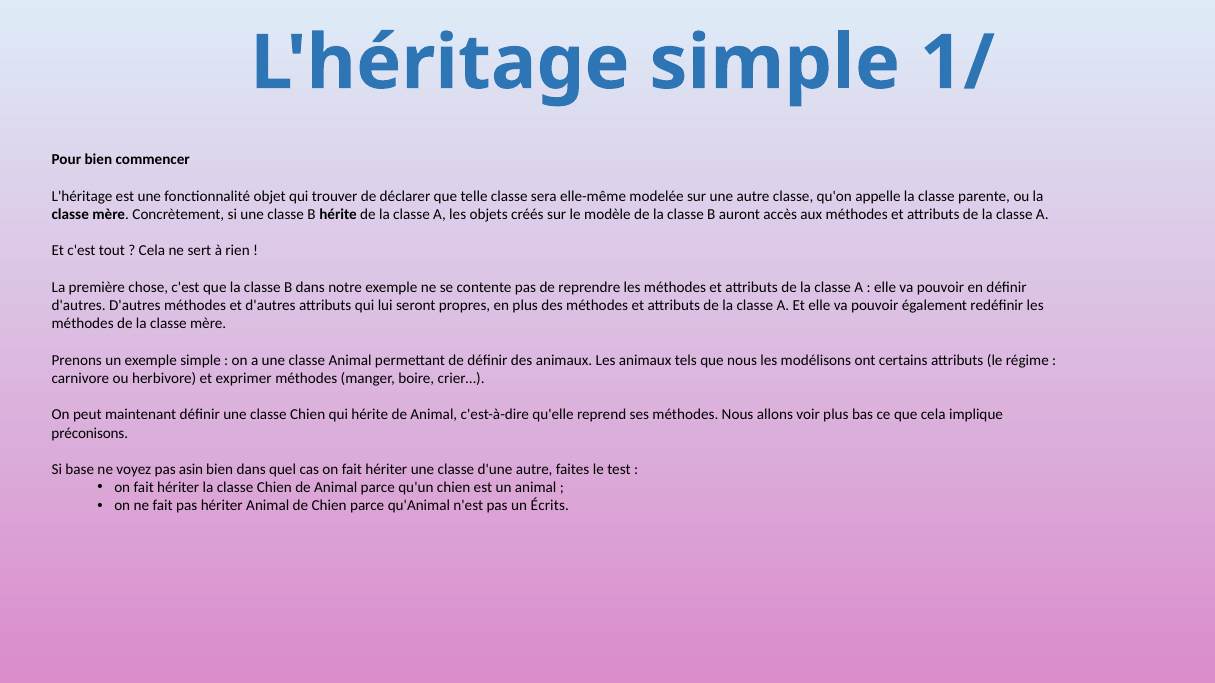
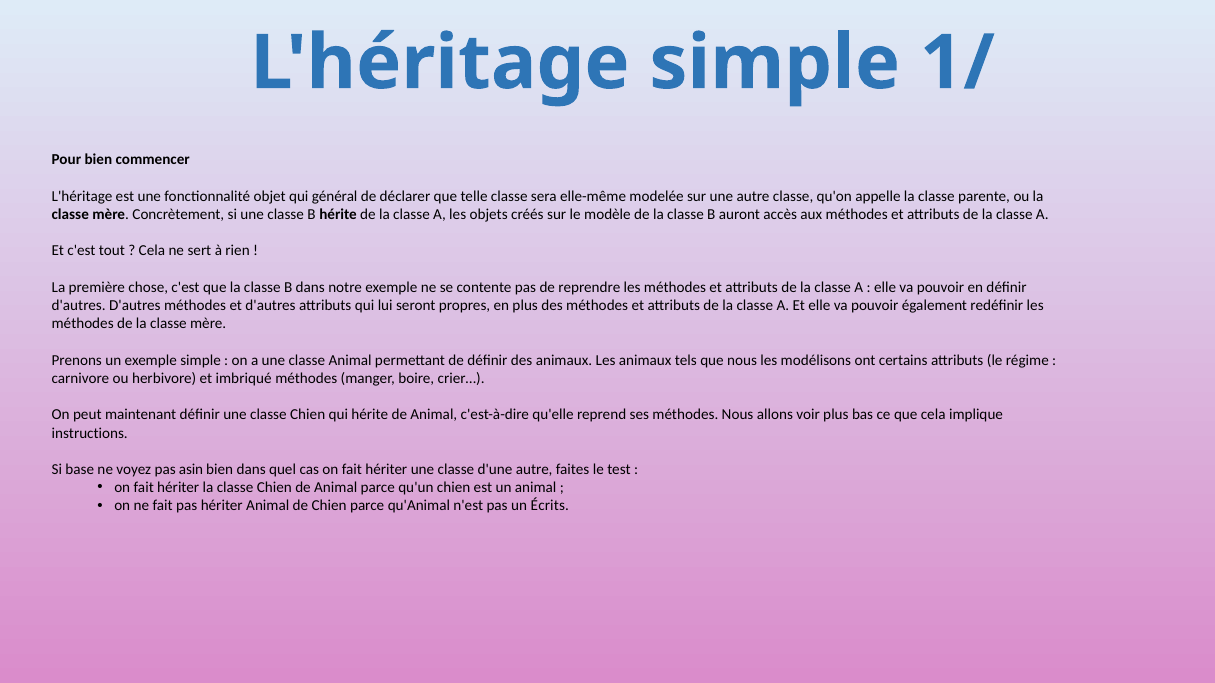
trouver: trouver -> général (335, 196)
exprimer: exprimer -> imbriqué (244, 379)
préconisons: préconisons -> instructions (90, 433)
